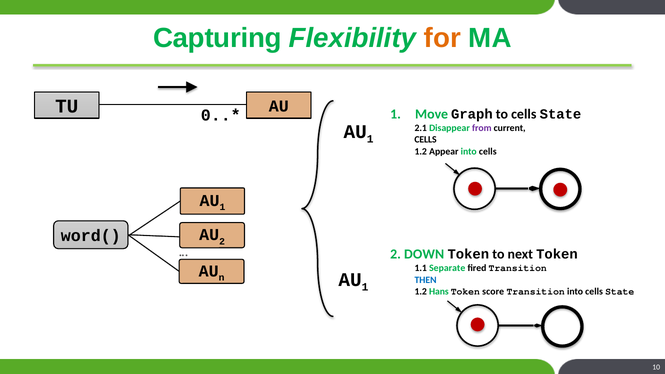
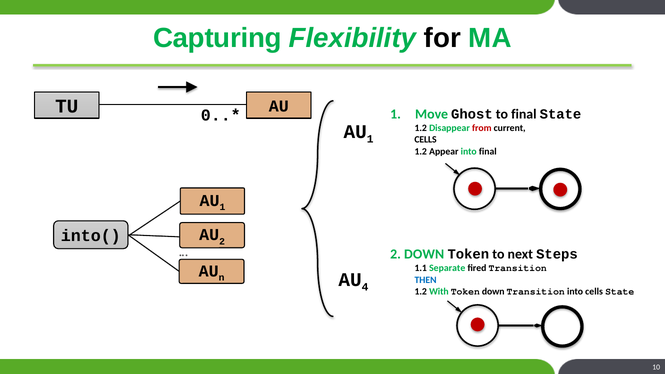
for colour: orange -> black (442, 38)
Graph: Graph -> Ghost (472, 114)
to cells: cells -> final (524, 114)
2.1: 2.1 -> 1.2 (421, 128)
from colour: purple -> red (482, 128)
cells: cells -> final (488, 151)
word(: word( -> into( (91, 236)
next Token: Token -> Steps (557, 254)
1: 1 -> 4 (365, 287)
Hans: Hans -> With (439, 292)
Token score: score -> down (493, 292)
